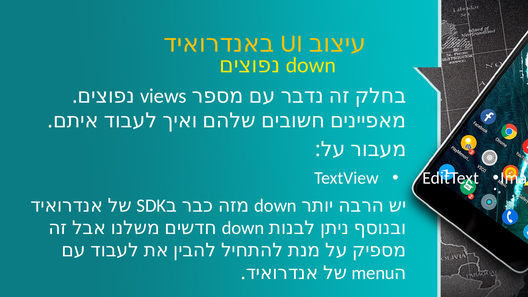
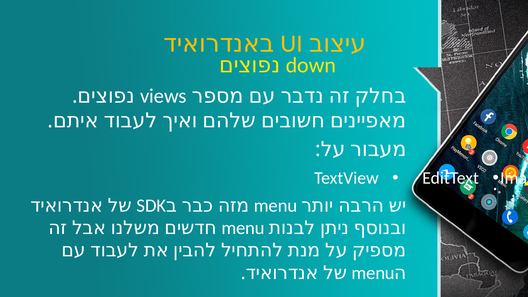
down: down -> menu (276, 206)
down: down -> menu (243, 228)
